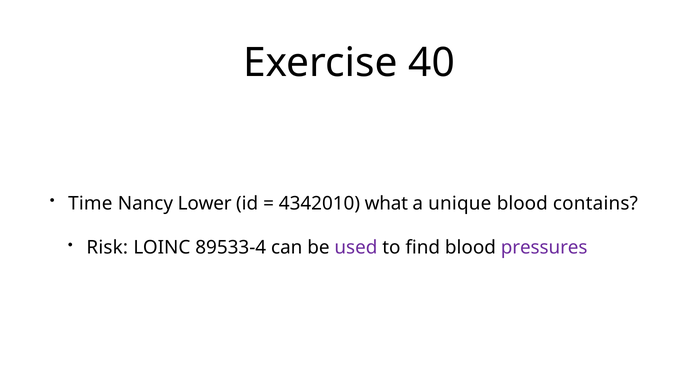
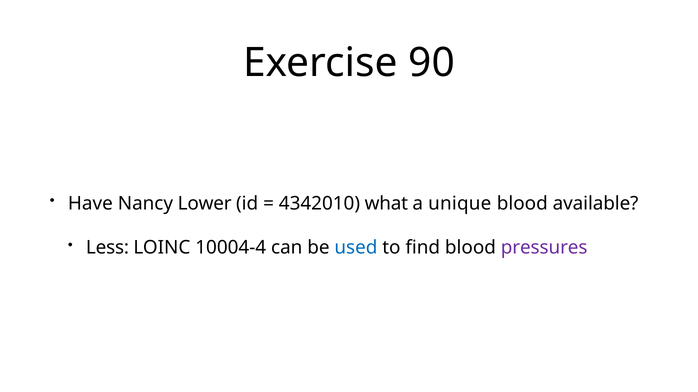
40: 40 -> 90 (432, 63)
Time: Time -> Have (90, 204)
contains: contains -> available (596, 204)
Risk: Risk -> Less (107, 248)
89533-4: 89533-4 -> 10004-4 (231, 248)
used colour: purple -> blue (356, 248)
